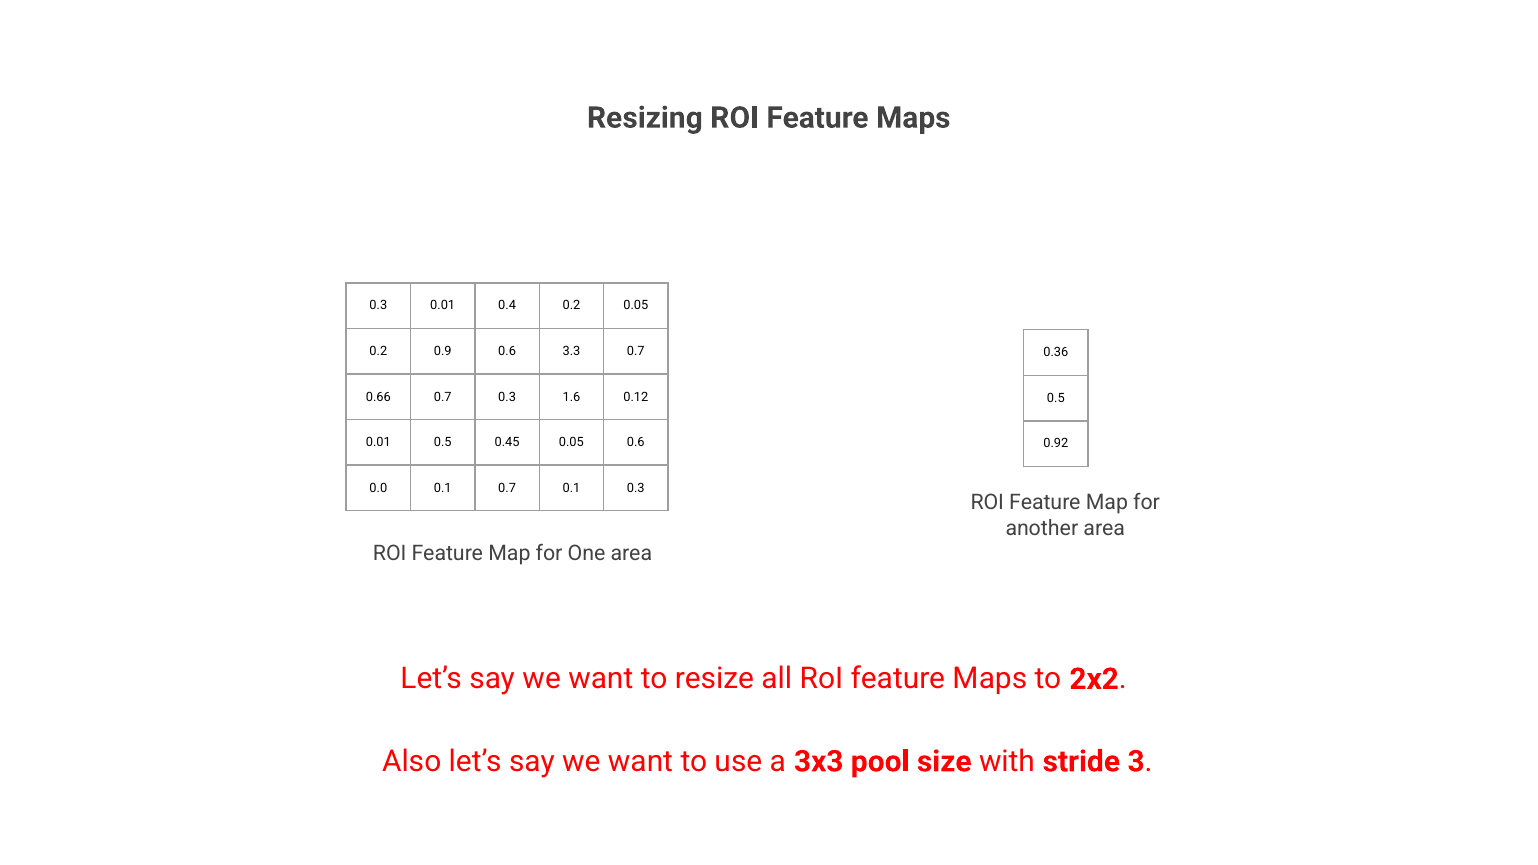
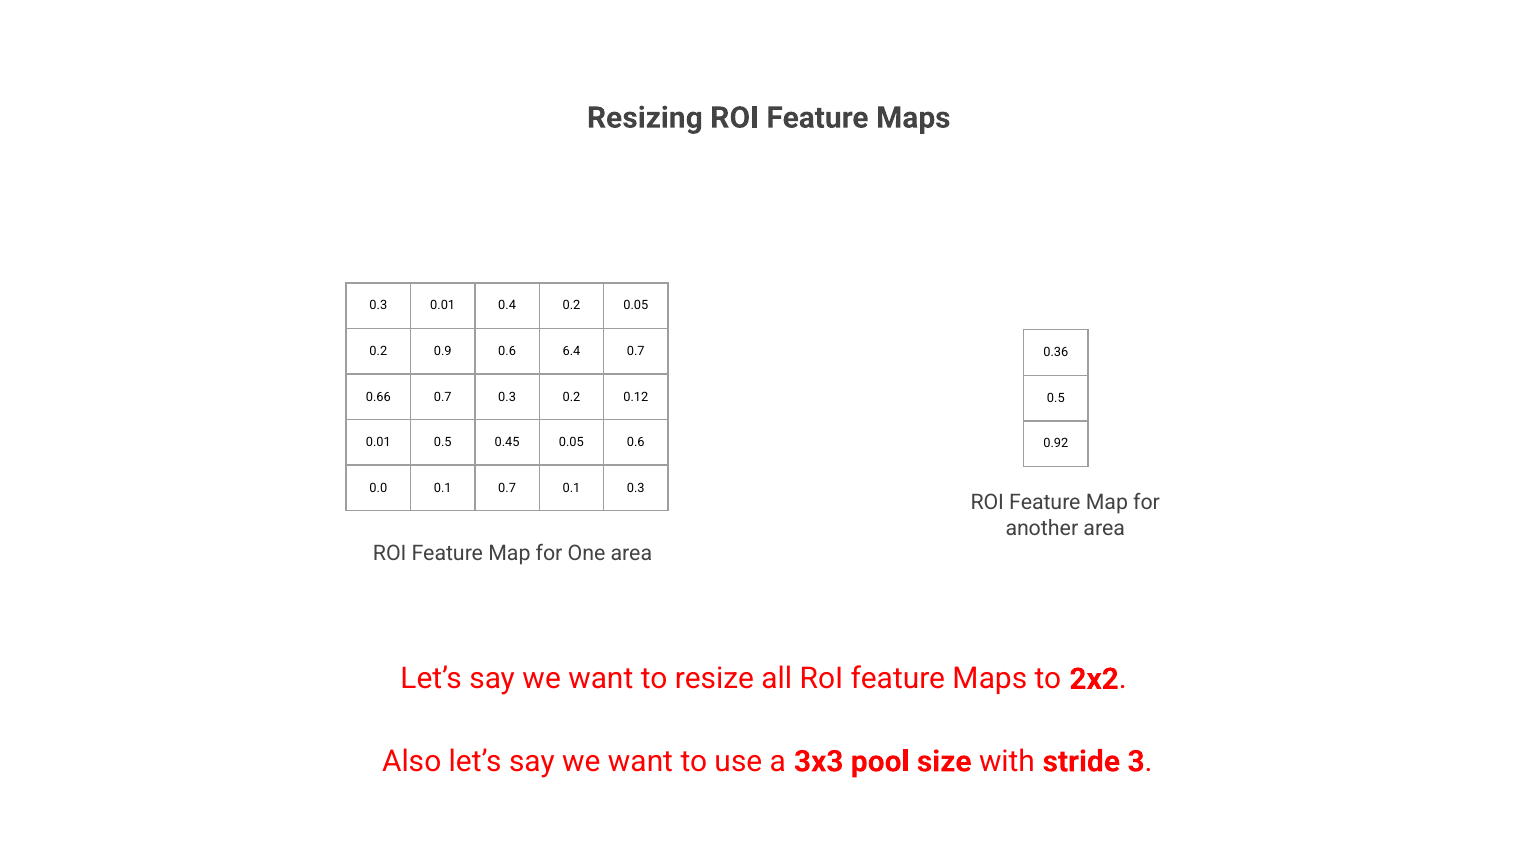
3.3: 3.3 -> 6.4 (571, 351)
0.3 1.6: 1.6 -> 0.2 (571, 397)
